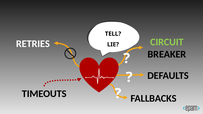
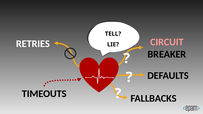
CIRCUIT colour: light green -> pink (167, 42)
